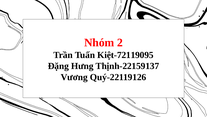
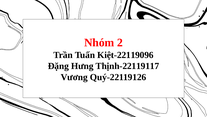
Kiệt-72119095: Kiệt-72119095 -> Kiệt-22119096 (125, 55)
Thịnh-22159137: Thịnh-22159137 -> Thịnh-22119117 (127, 66)
